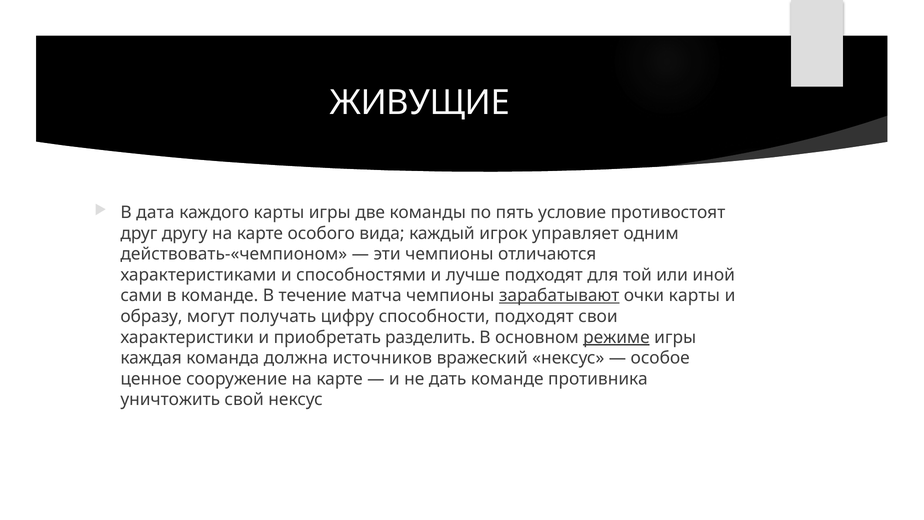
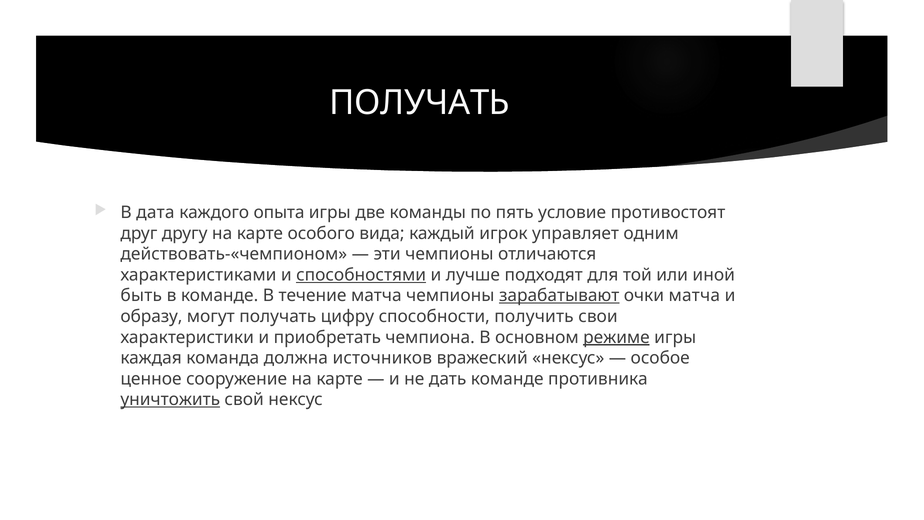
ЖИВУЩИЕ: ЖИВУЩИЕ -> ПОЛУЧАТЬ (420, 103)
каждого карты: карты -> опыта (279, 212)
способностями underline: none -> present (361, 275)
сами: сами -> быть (141, 296)
очки карты: карты -> матча (694, 296)
способности подходят: подходят -> получить (534, 316)
разделить: разделить -> чемпиона (430, 337)
уничтожить underline: none -> present (170, 399)
